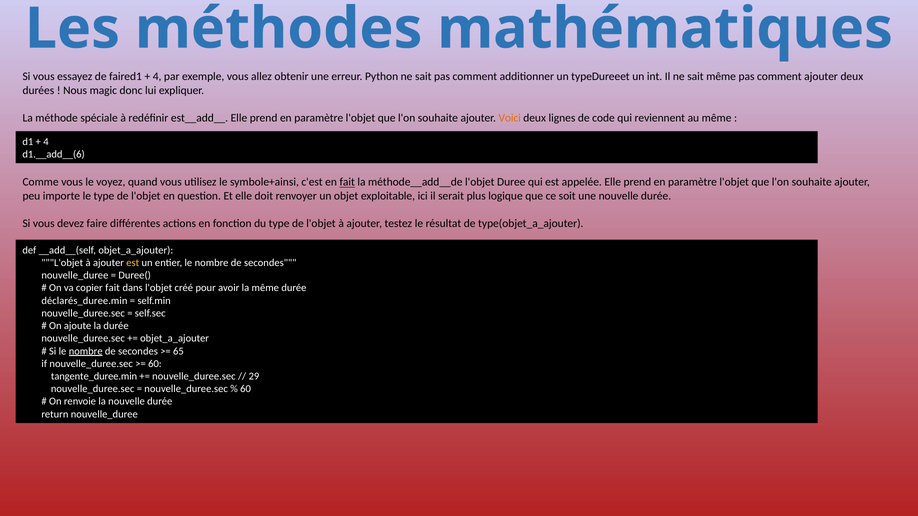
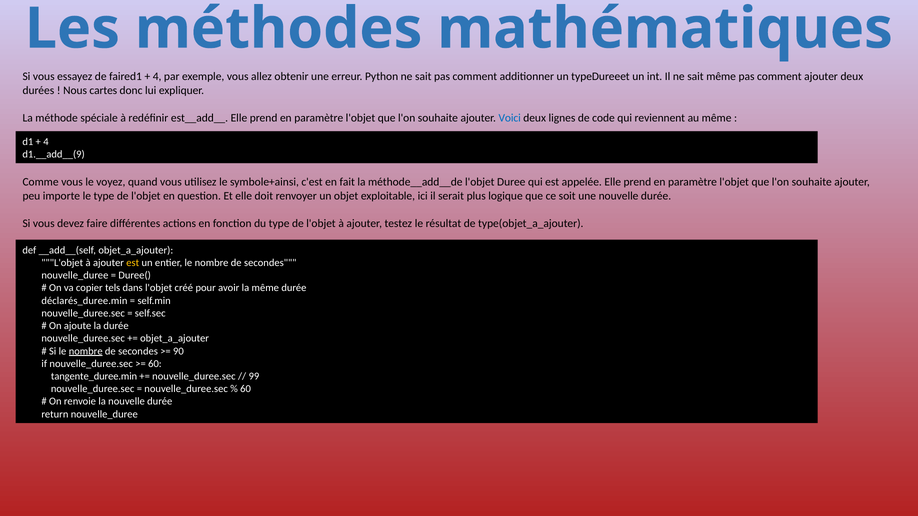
magic: magic -> cartes (103, 90)
Voici colour: orange -> blue (510, 118)
d1.__add__(6: d1.__add__(6 -> d1.__add__(9 (54, 154)
fait underline: present -> none (347, 182)
copier fait: fait -> tels (113, 288)
65: 65 -> 90 (178, 351)
29: 29 -> 99 (254, 377)
